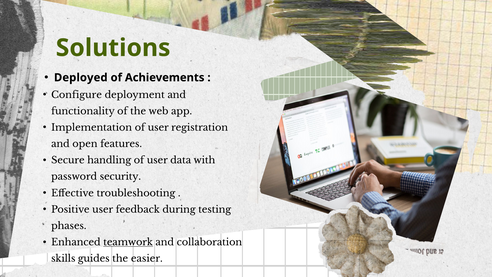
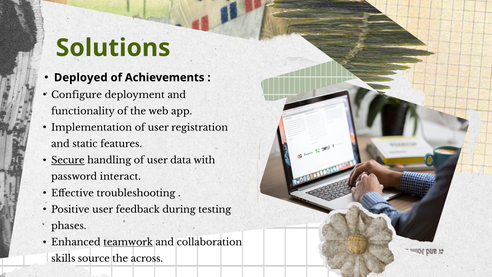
open: open -> static (85, 144)
Secure underline: none -> present (68, 160)
security: security -> interact (120, 177)
guides: guides -> source (94, 259)
easier: easier -> across (147, 259)
